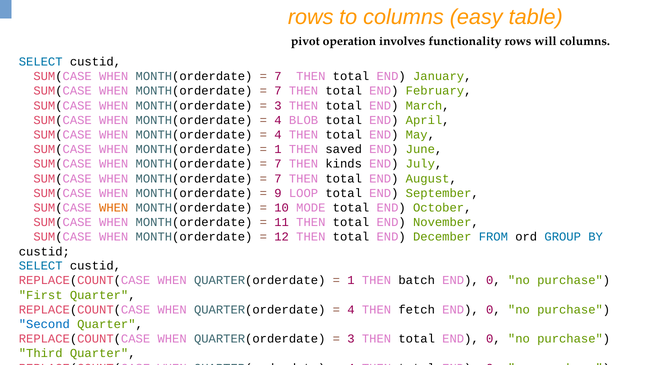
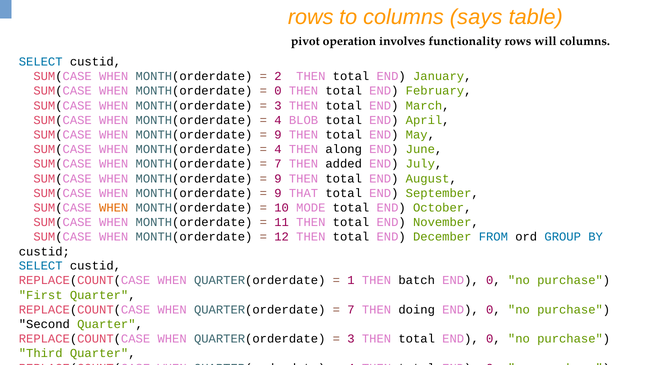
easy: easy -> says (476, 17)
7: 7 -> 2 (278, 76)
7: 7 -> 0 (278, 91)
4: 4 -> 9 (278, 135)
1: 1 -> 4 (278, 149)
saved: saved -> along (344, 149)
kinds: kinds -> added (344, 164)
7: 7 -> 9 (278, 179)
LOOP: LOOP -> THAT (304, 193)
4: 4 -> 7 (351, 310)
fetch: fetch -> doing (417, 310)
Second colour: blue -> black (44, 324)
